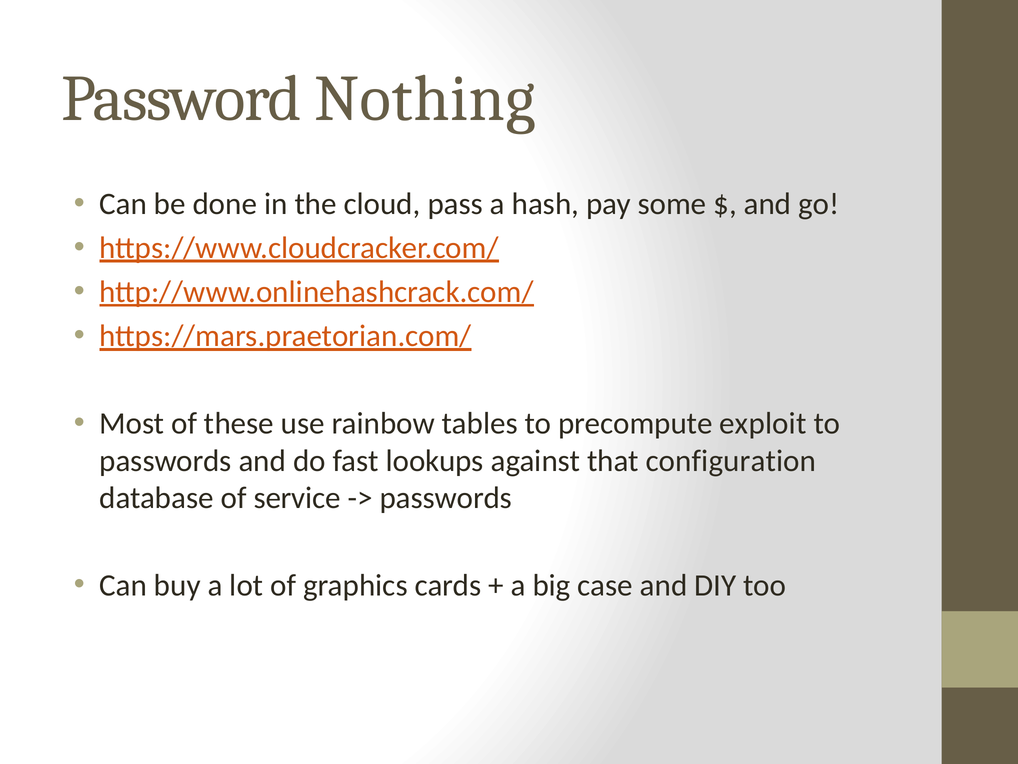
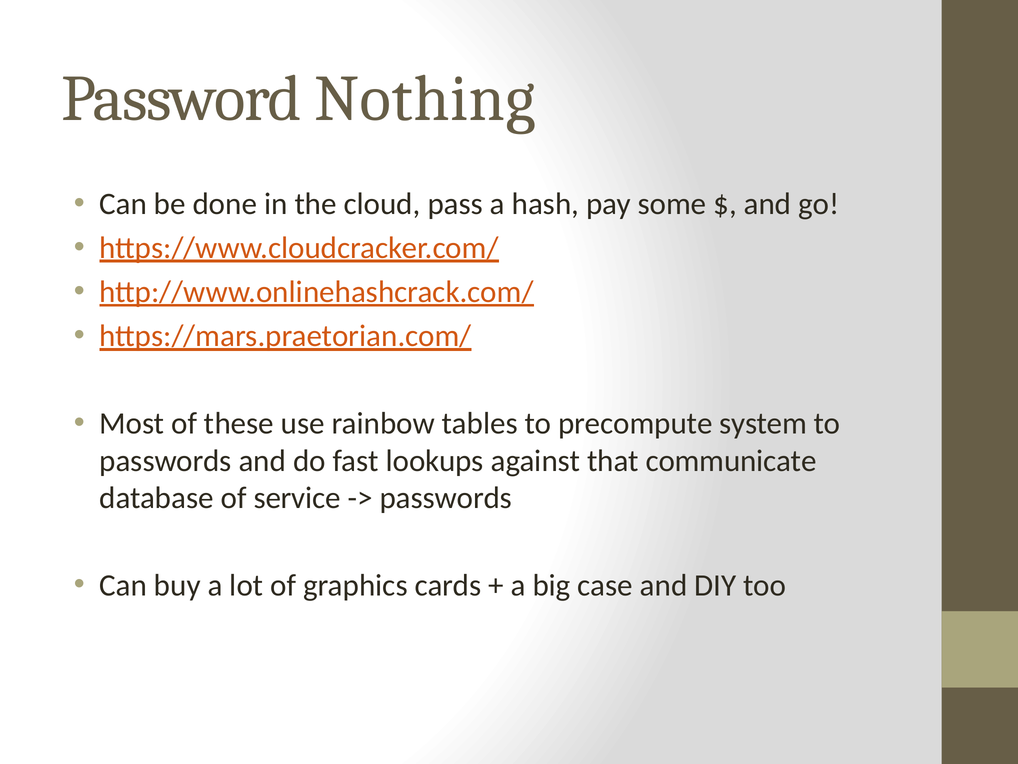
exploit: exploit -> system (763, 423)
configuration: configuration -> communicate (731, 461)
